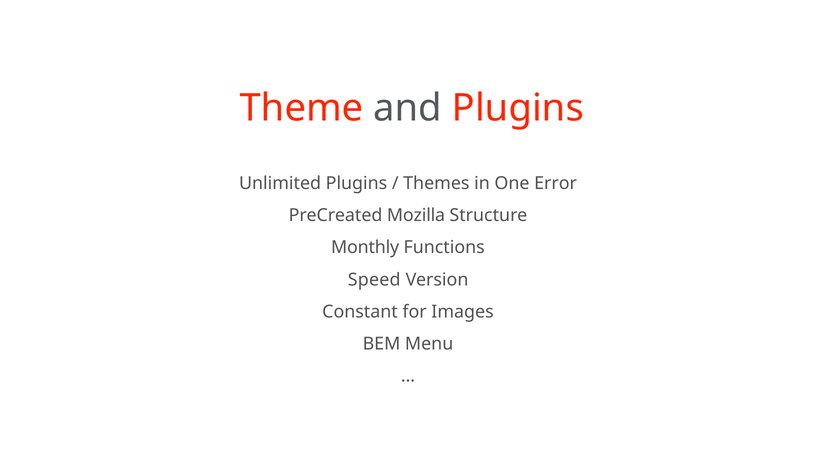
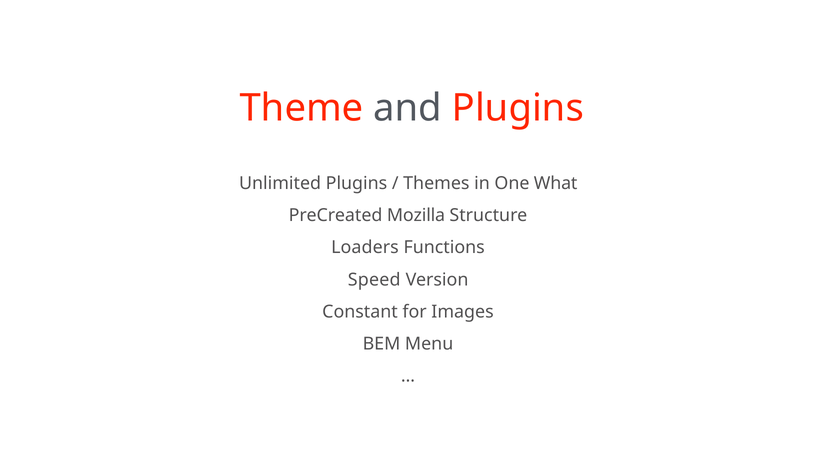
Error: Error -> What (556, 183)
Monthly: Monthly -> Loaders (365, 248)
